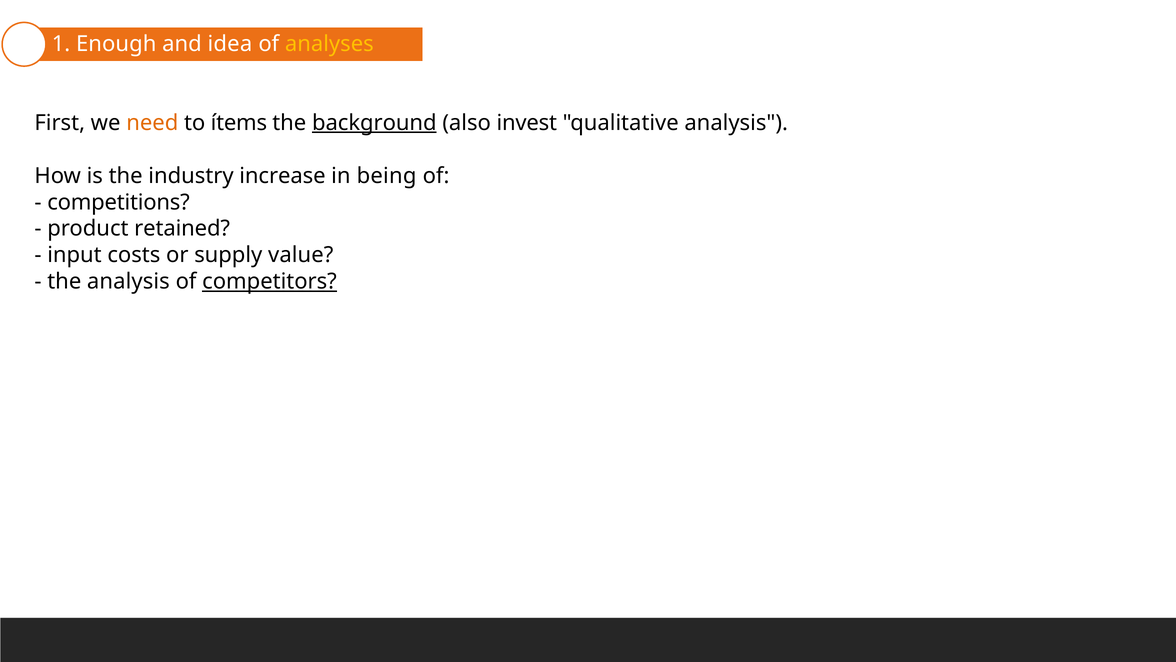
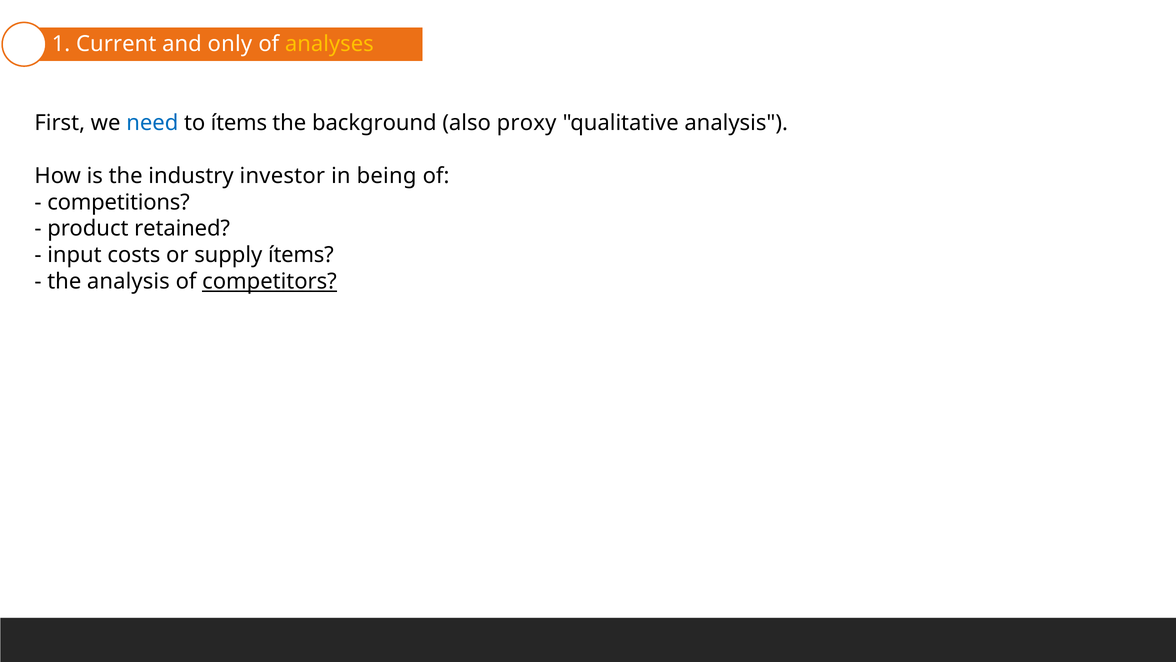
Enough: Enough -> Current (116, 44)
idea: idea -> only (230, 44)
need colour: orange -> blue (152, 123)
background underline: present -> none (374, 123)
invest: invest -> proxy (527, 123)
increase: increase -> investor (282, 176)
supply value: value -> ítems (301, 255)
